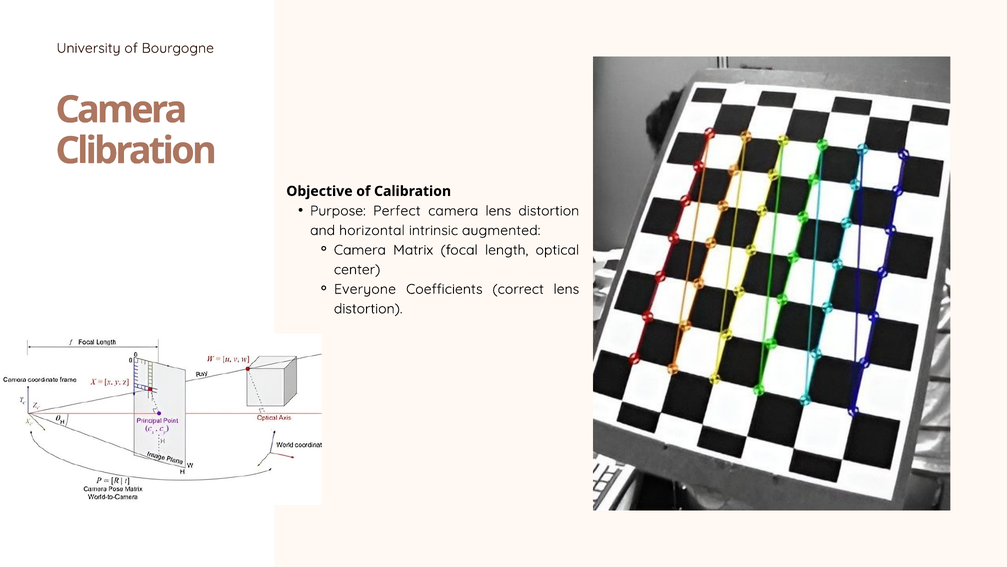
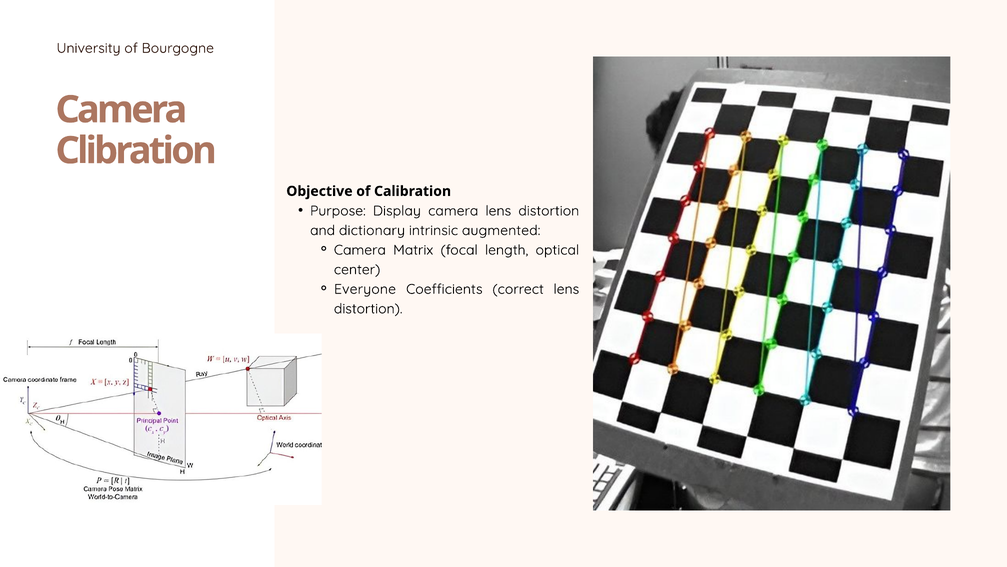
Perfect: Perfect -> Display (397, 211)
horizontal: horizontal -> dictionary (372, 230)
